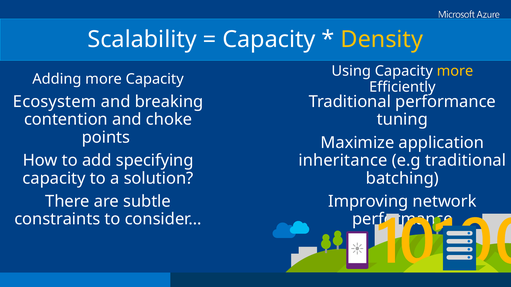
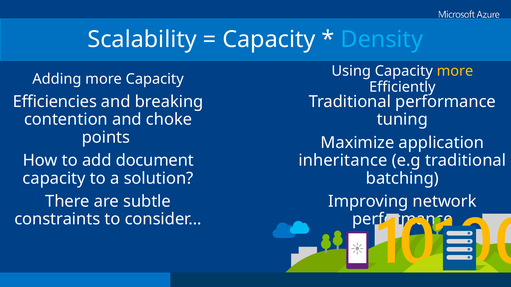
Density colour: yellow -> light blue (382, 40)
Ecosystem: Ecosystem -> Efficiencies (55, 102)
specifying: specifying -> document (155, 161)
